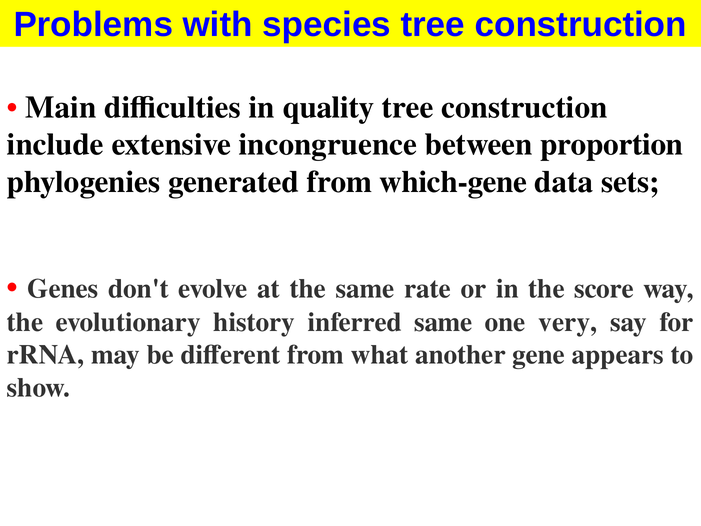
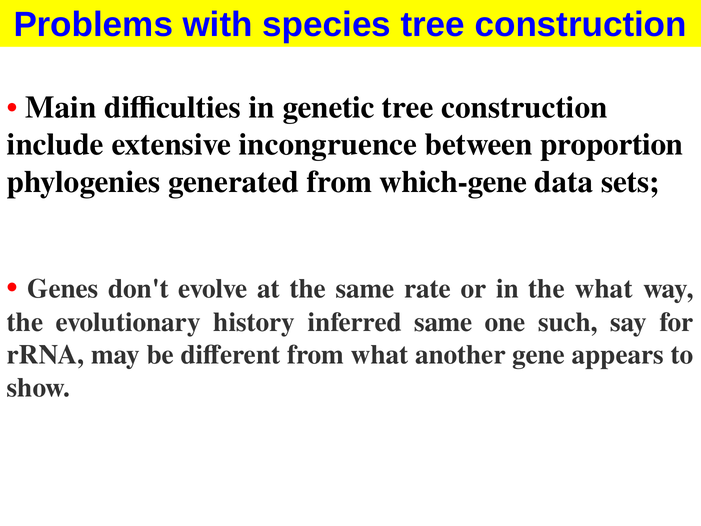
quality: quality -> genetic (328, 107)
the score: score -> what (604, 288)
very: very -> such (568, 322)
